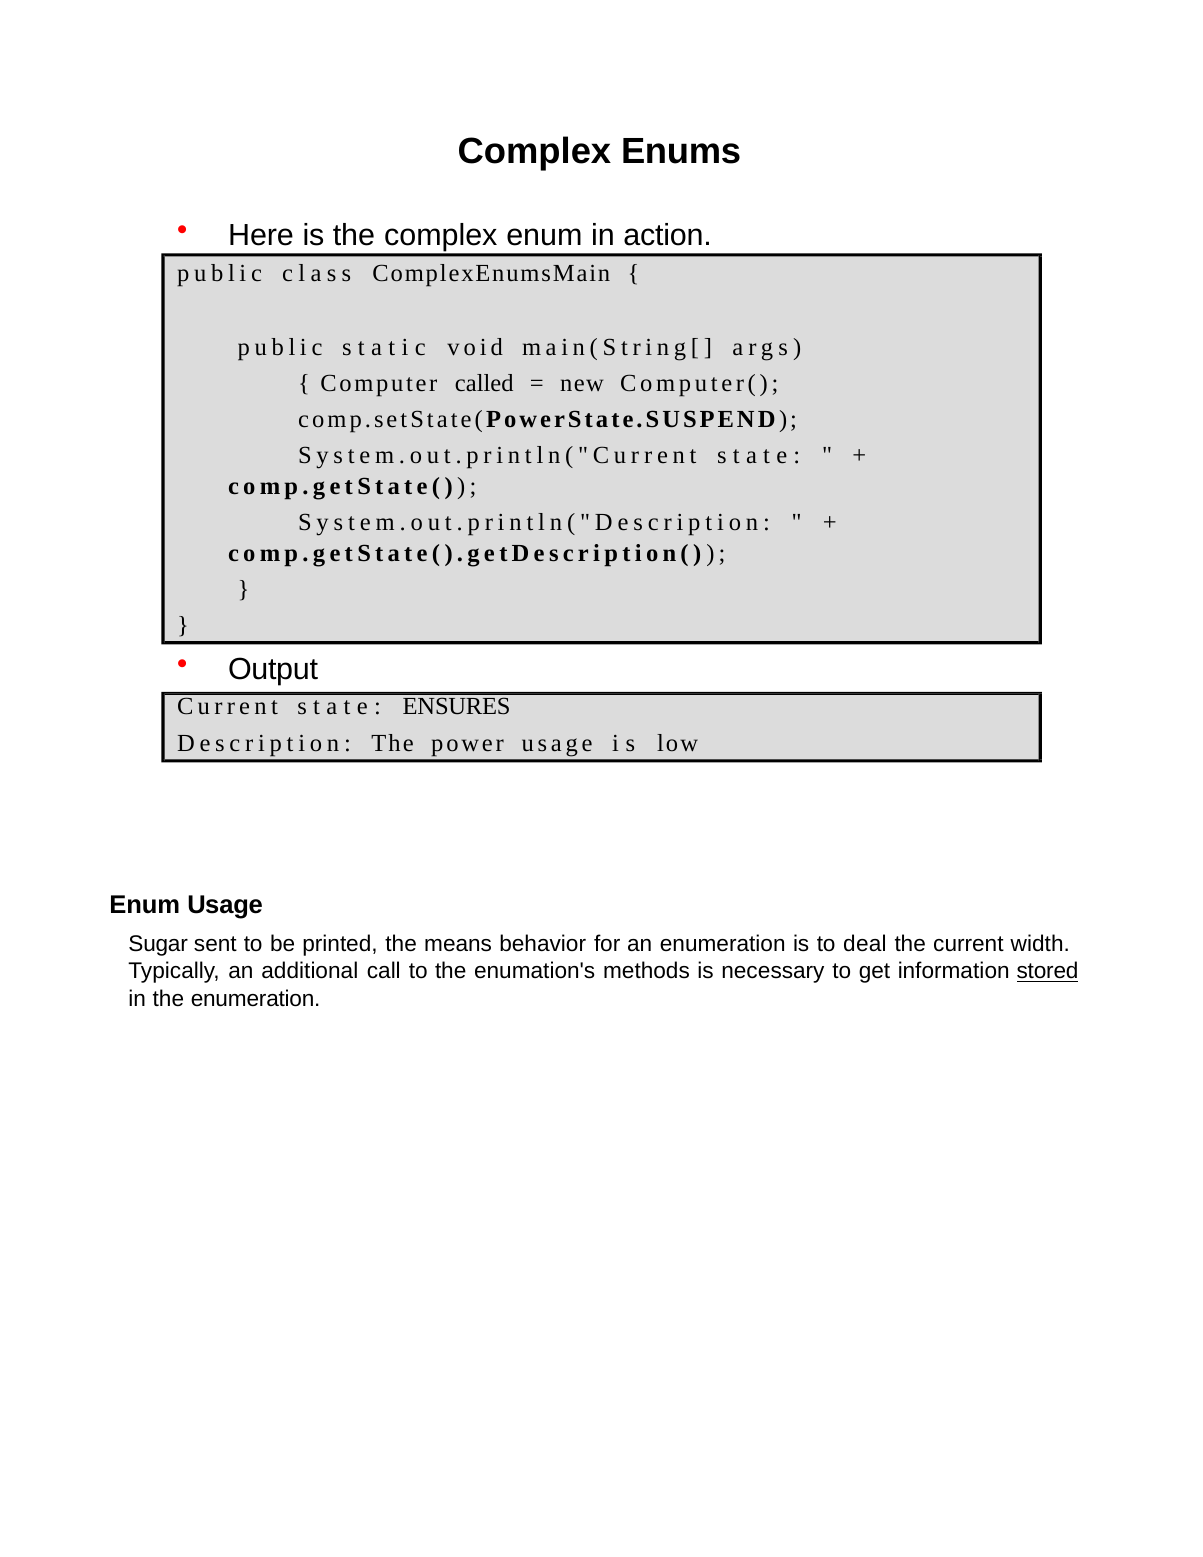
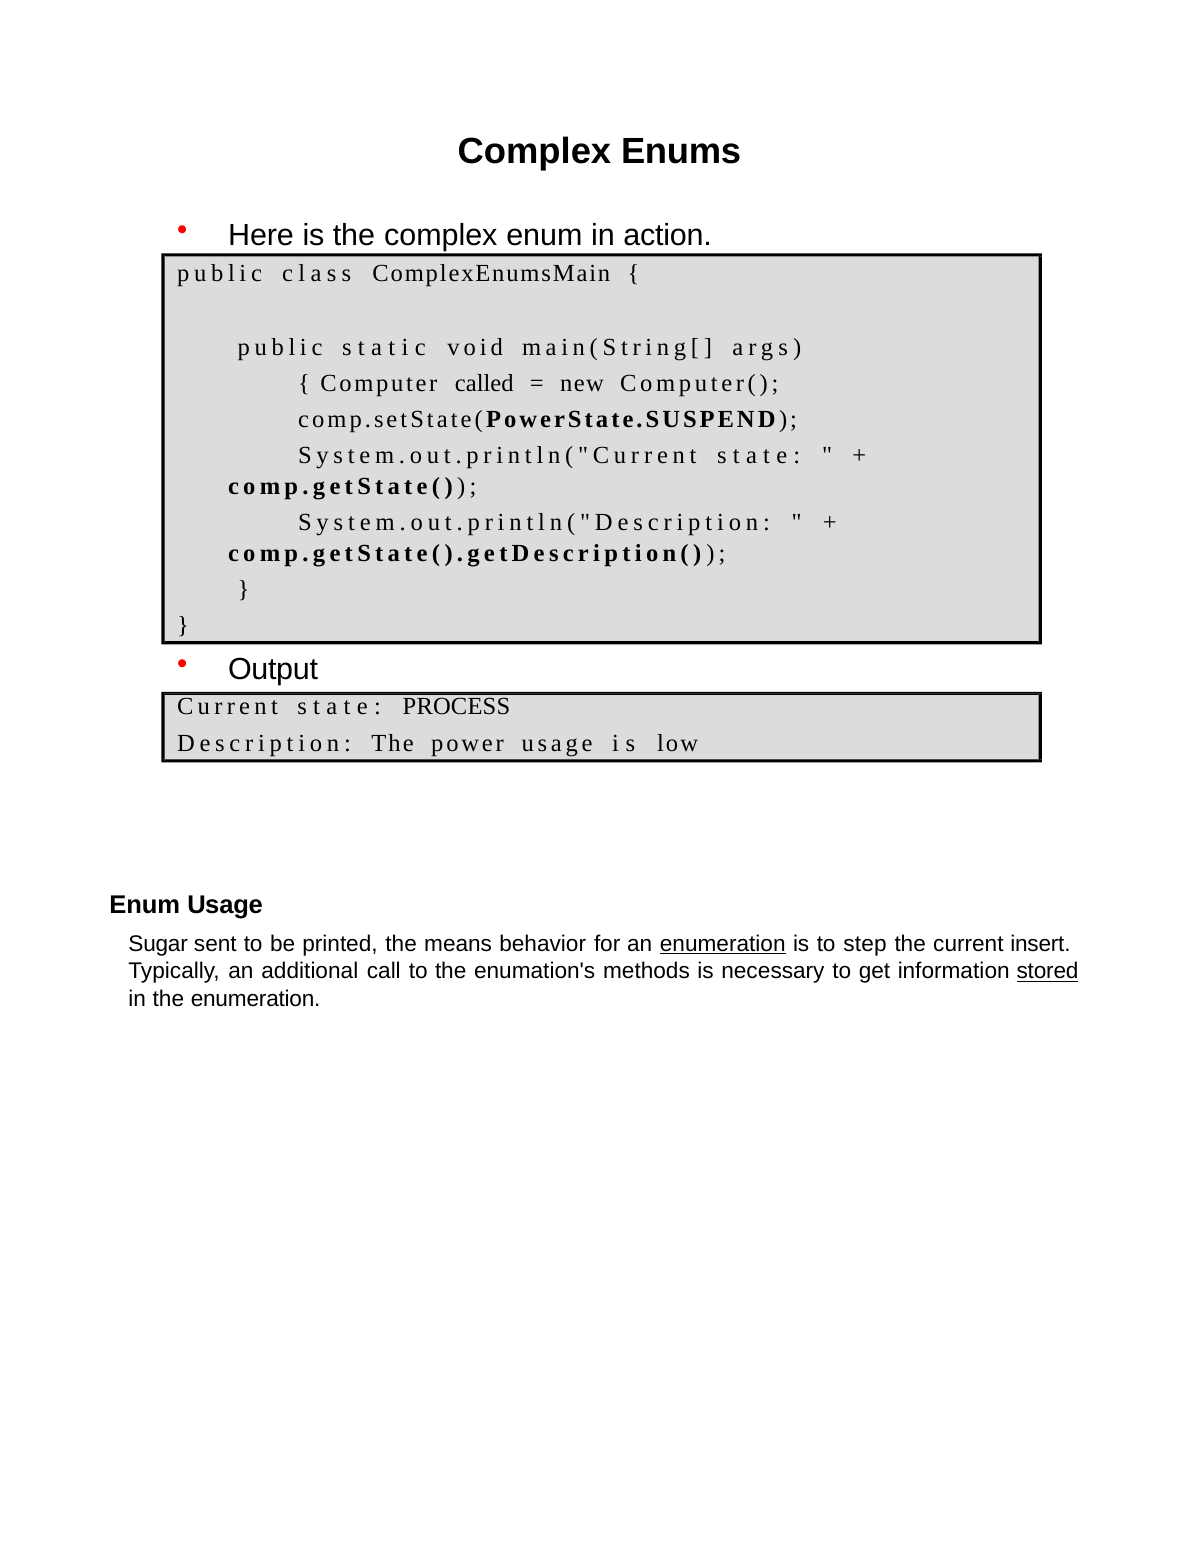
ENSURES: ENSURES -> PROCESS (456, 707)
enumeration underline: none -> present (723, 943)
deal: deal -> step (865, 943)
width: width -> insert (1040, 943)
